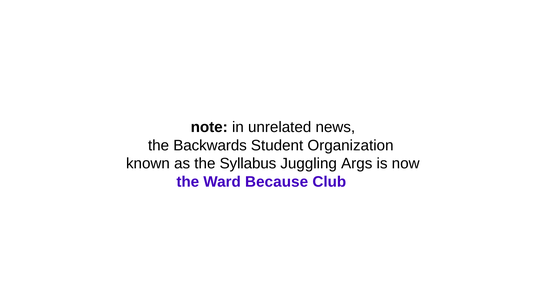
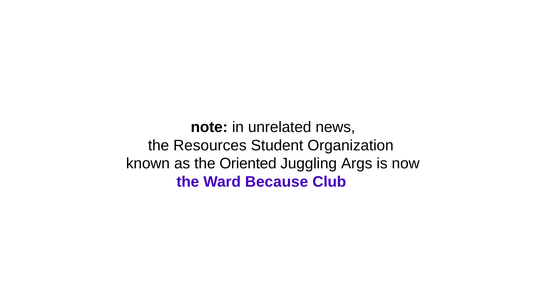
Backwards: Backwards -> Resources (210, 146)
Syllabus: Syllabus -> Oriented (248, 164)
